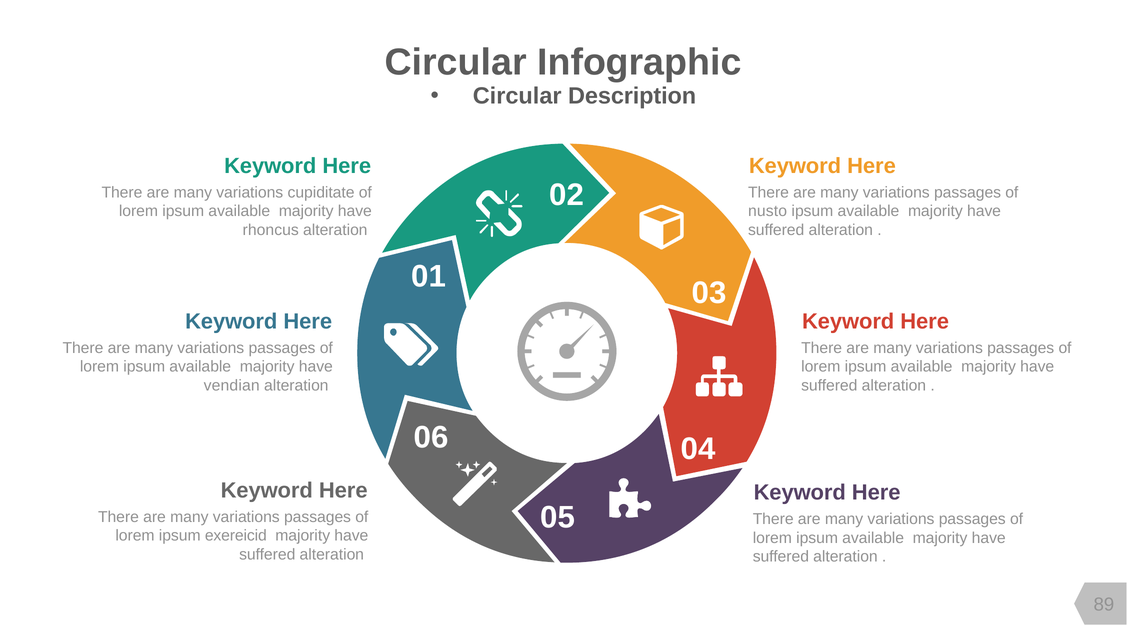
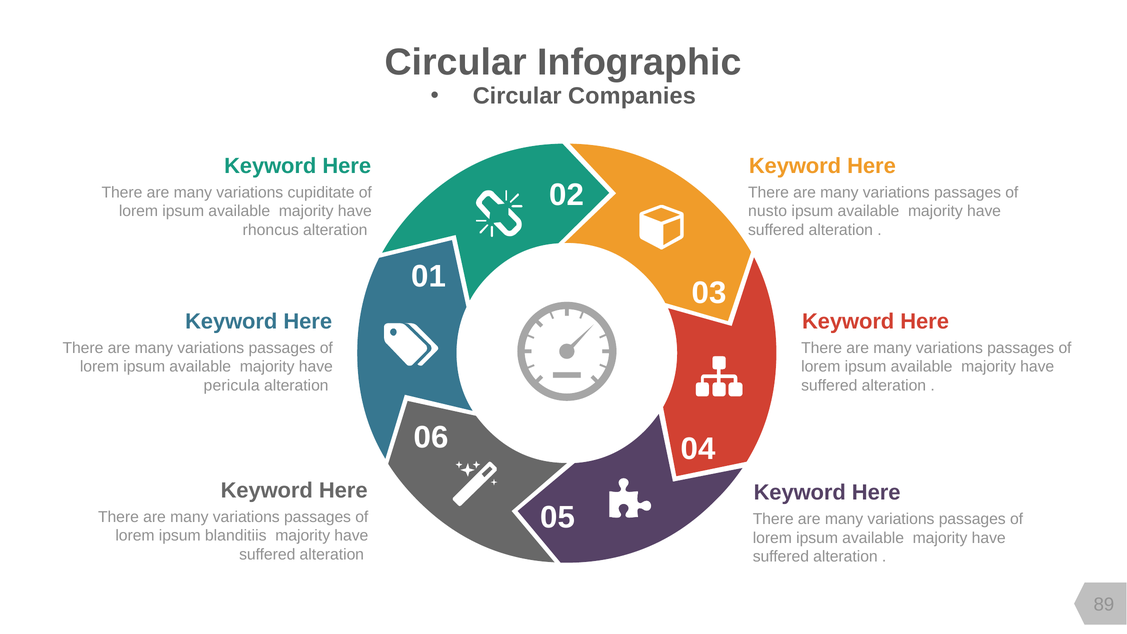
Description: Description -> Companies (632, 96)
vendian: vendian -> pericula (232, 386)
exereicid: exereicid -> blanditiis (236, 536)
